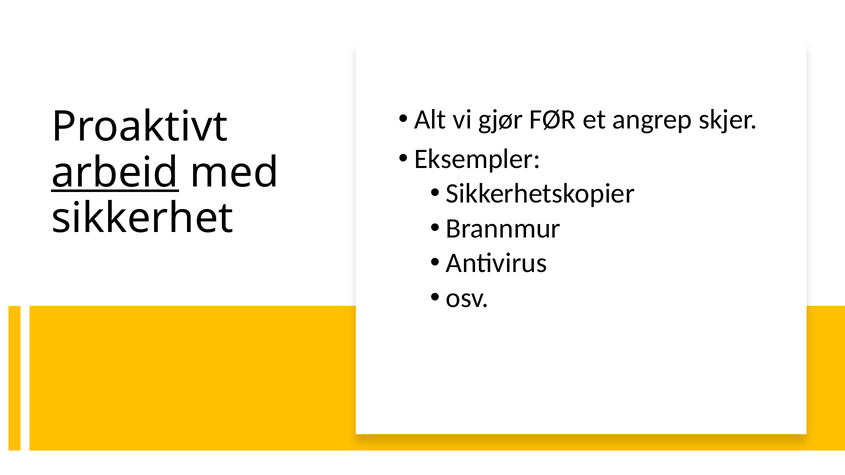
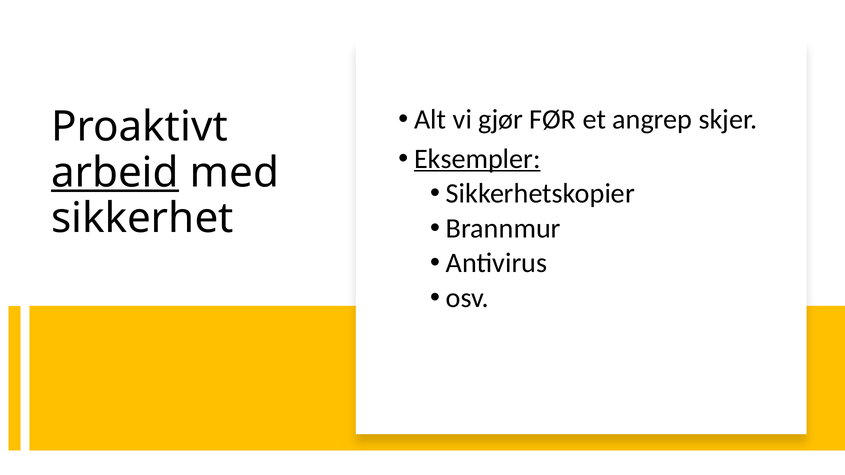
Eksempler underline: none -> present (477, 159)
